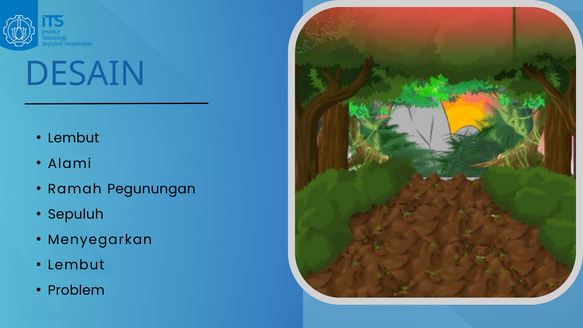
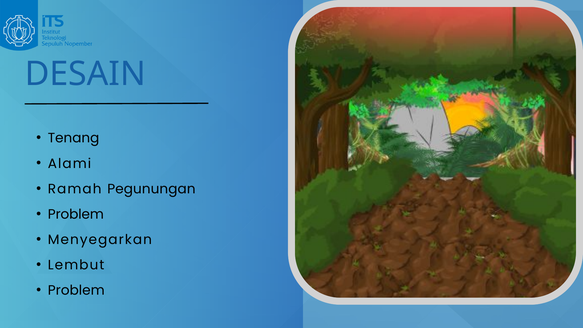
Lembut: Lembut -> Tenang (74, 138)
Sepuluh: Sepuluh -> Problem (76, 214)
